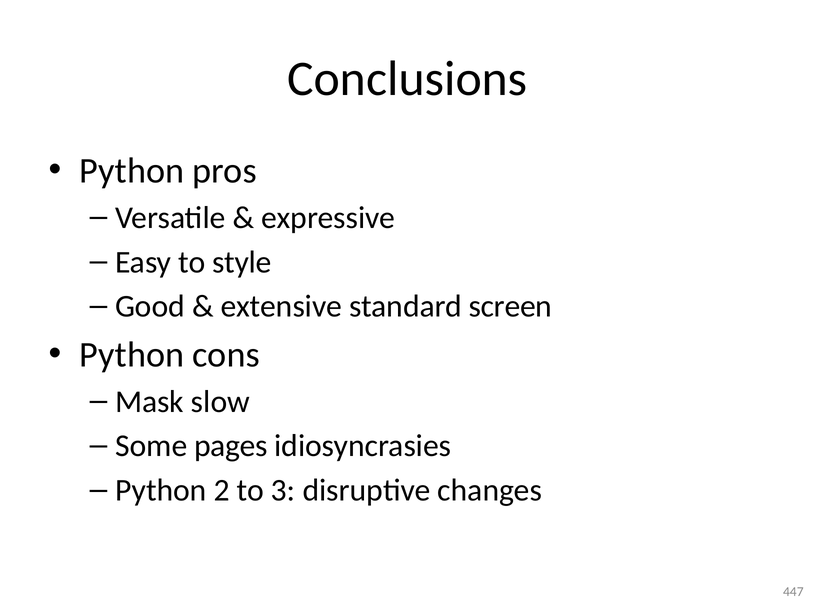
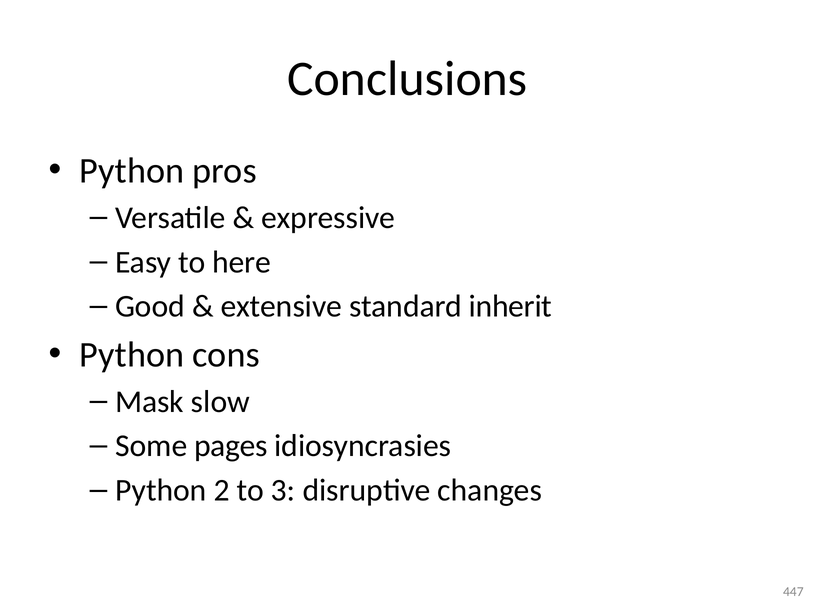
style: style -> here (242, 262)
screen: screen -> inherit (510, 307)
